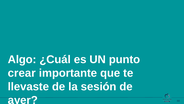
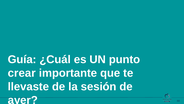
Algo: Algo -> Guía (22, 59)
